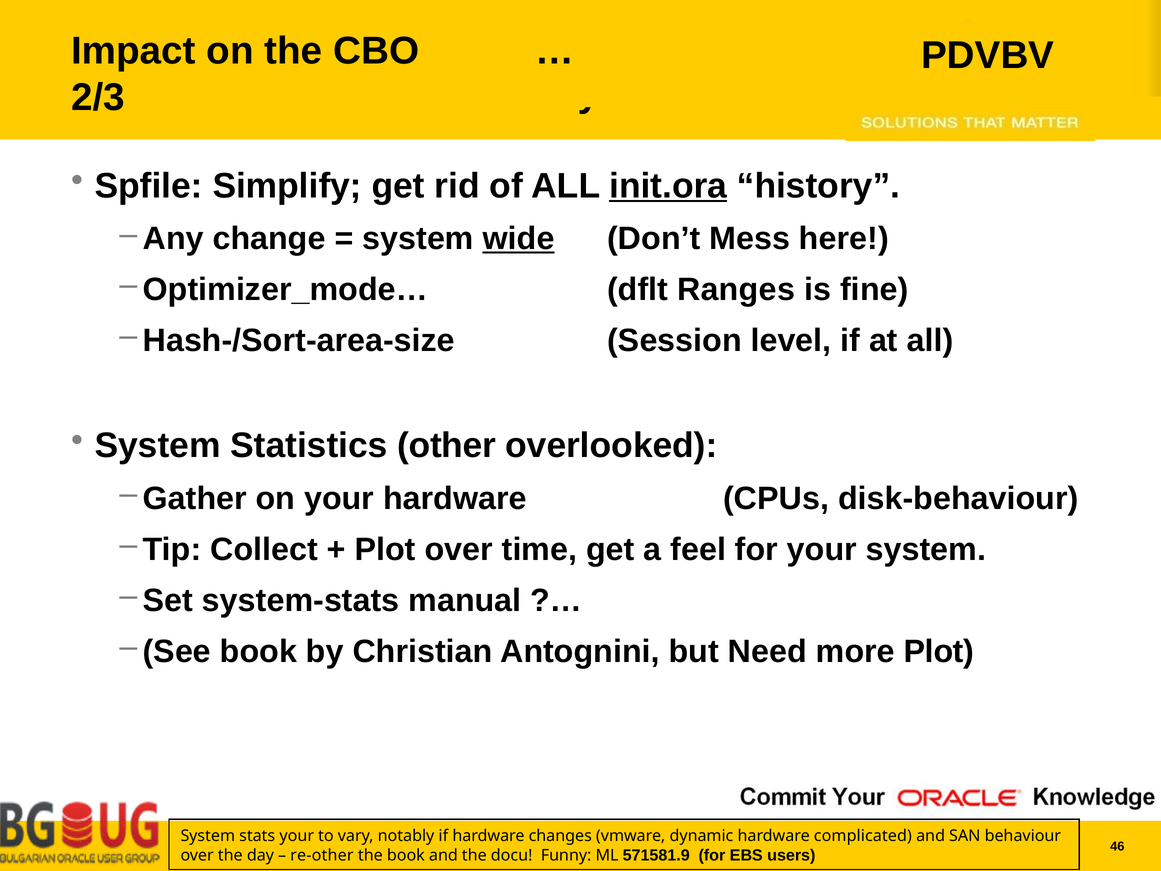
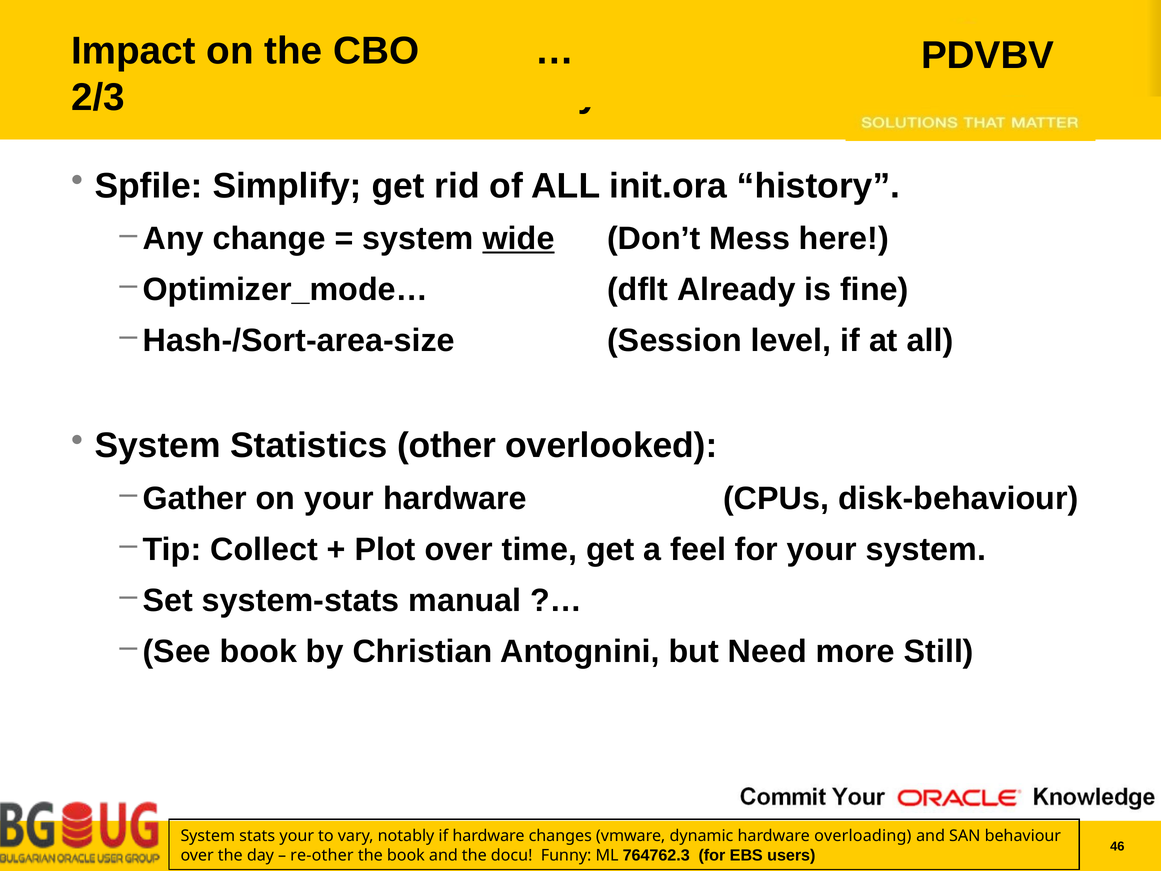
init.ora underline: present -> none (668, 186)
Ranges: Ranges -> Already (736, 289)
more Plot: Plot -> Still (939, 651)
complicated: complicated -> overloading (863, 836)
571581.9: 571581.9 -> 764762.3 (656, 855)
